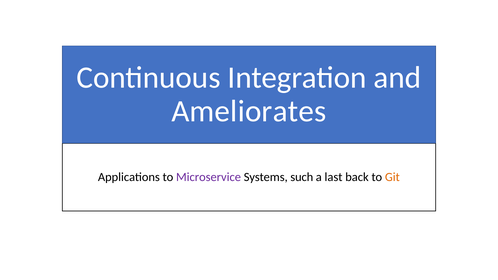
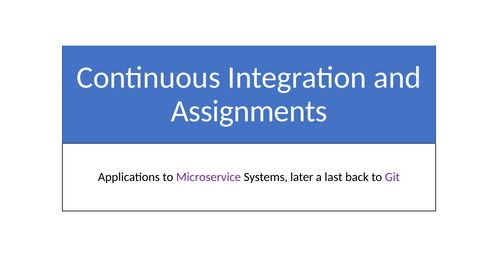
Ameliorates: Ameliorates -> Assignments (249, 111)
such: such -> later (302, 177)
Git colour: orange -> purple (392, 177)
